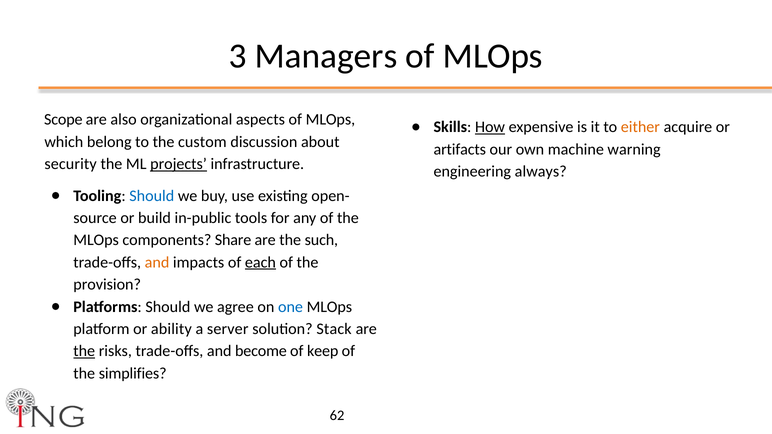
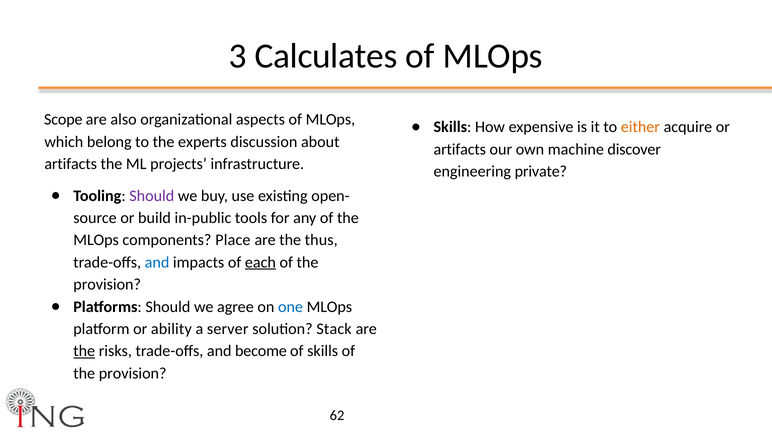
Managers: Managers -> Calculates (326, 56)
How underline: present -> none (490, 127)
custom: custom -> experts (202, 142)
warning: warning -> discover (634, 149)
security: security -> artifacts (71, 164)
projects underline: present -> none (179, 164)
always: always -> private (541, 172)
Should colour: blue -> purple (152, 196)
Share: Share -> Place (233, 240)
such: such -> thus (321, 240)
and colour: orange -> blue (157, 262)
of keep: keep -> skills (323, 351)
simplifies: simplifies -> provision (133, 373)
